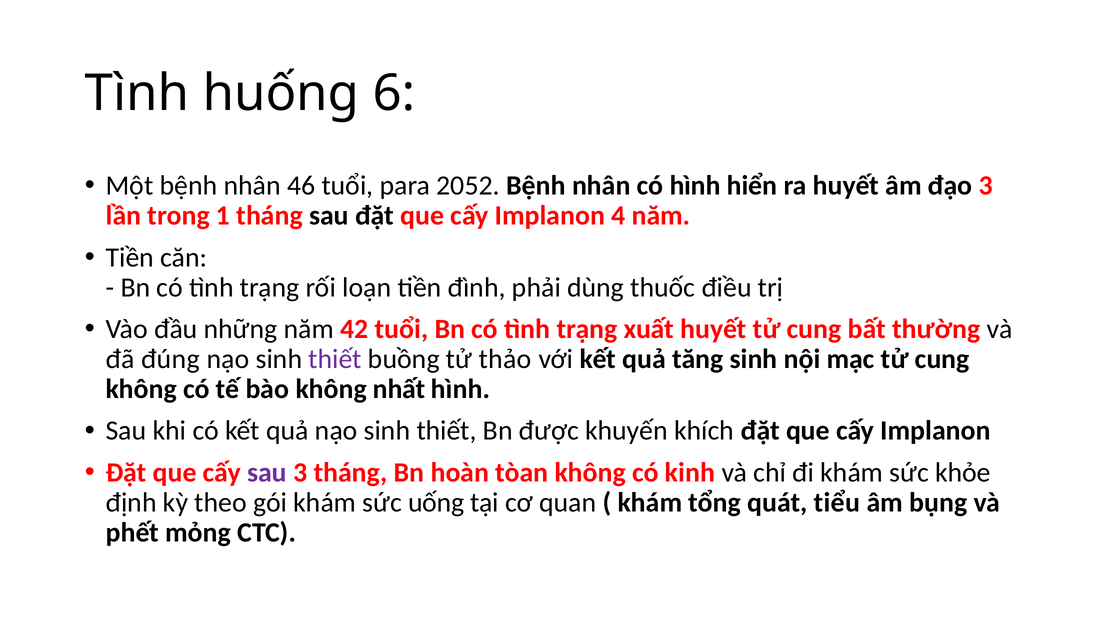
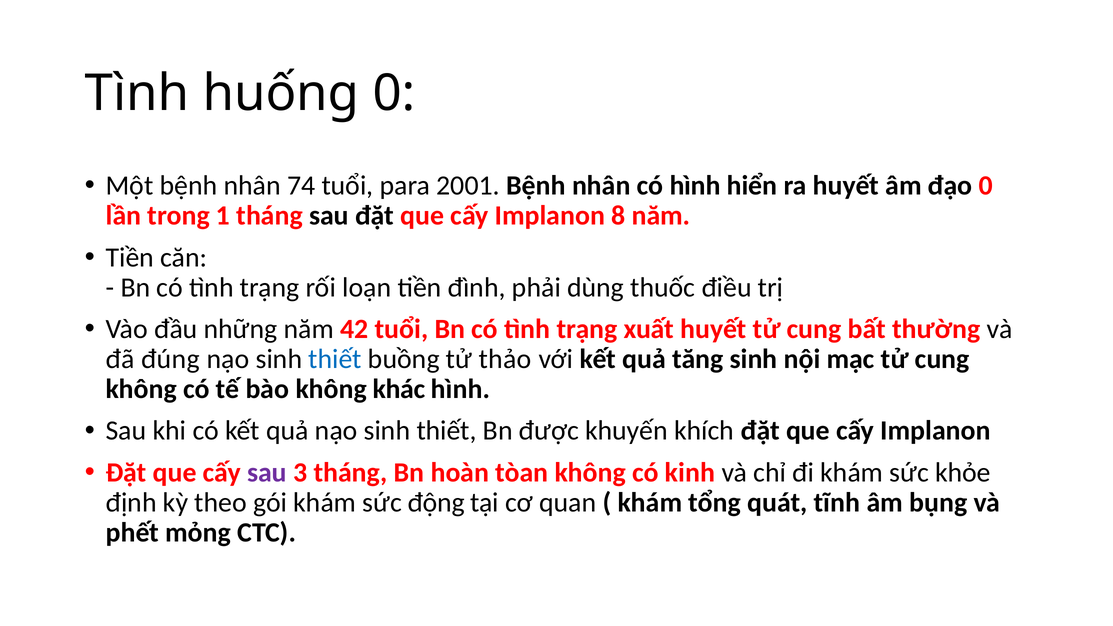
huống 6: 6 -> 0 (394, 93)
46: 46 -> 74 (301, 186)
2052: 2052 -> 2001 (468, 186)
đạo 3: 3 -> 0 (986, 186)
4: 4 -> 8 (618, 216)
thiết colour: purple -> blue (335, 359)
nhất: nhất -> khác (399, 389)
uống: uống -> động (436, 502)
tiểu: tiểu -> tĩnh (837, 502)
